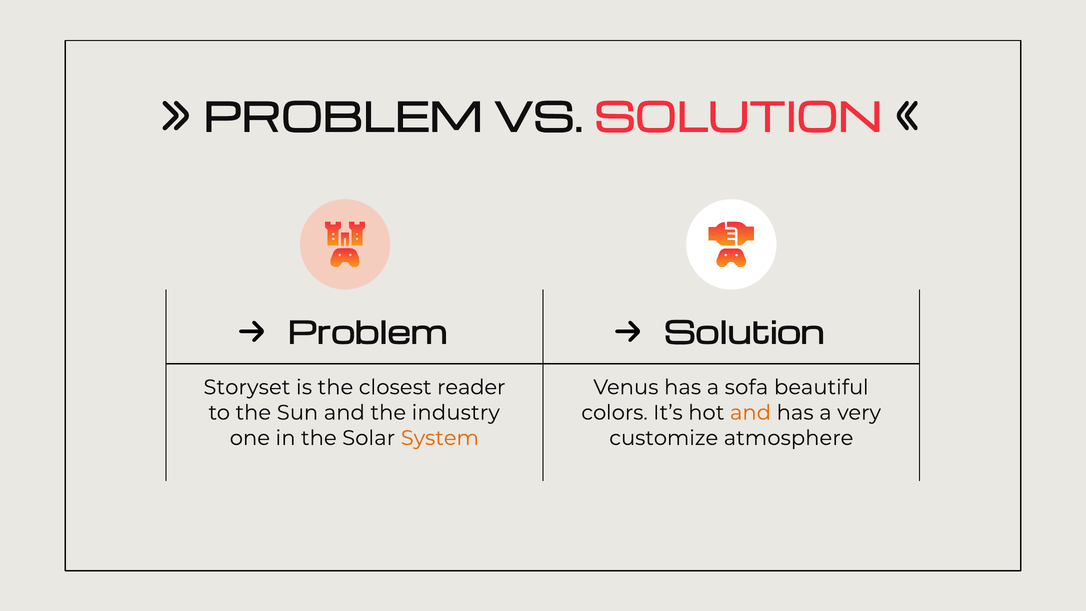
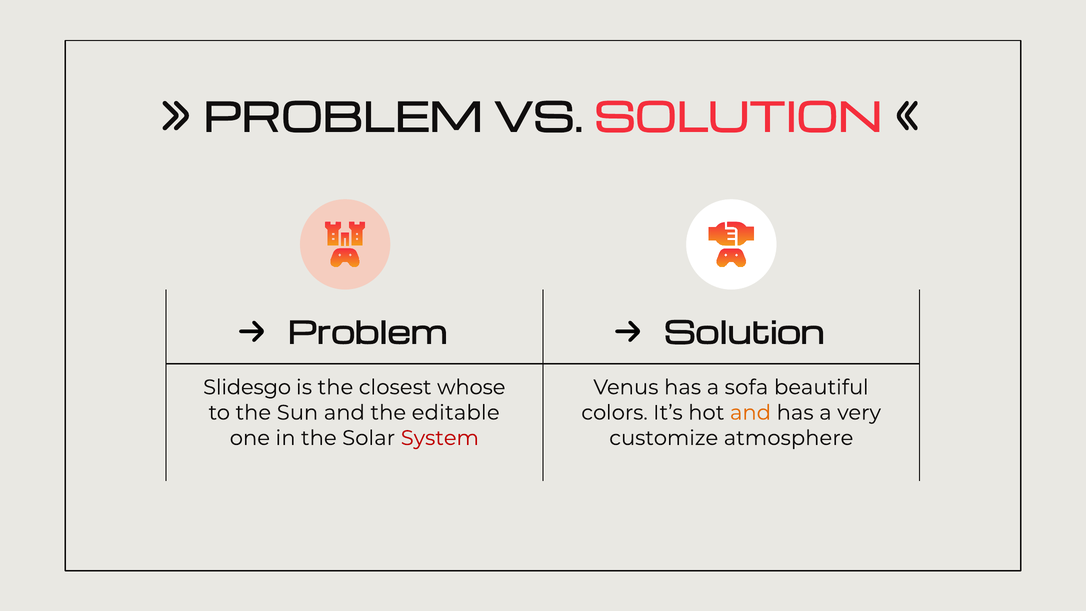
Storyset: Storyset -> Slidesgo (247, 387)
reader: reader -> whose (471, 387)
industry: industry -> editable (456, 413)
System colour: orange -> red (440, 438)
